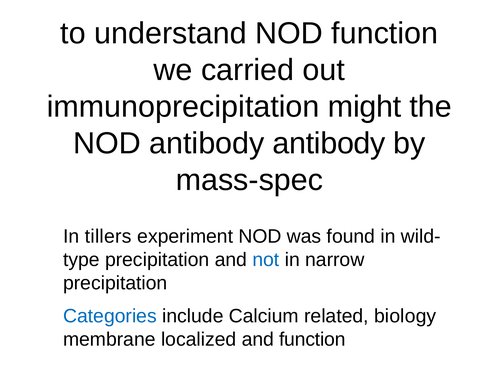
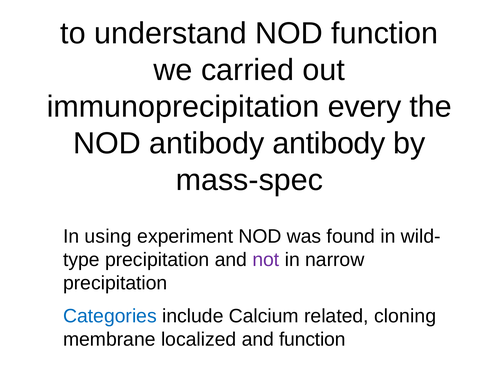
might: might -> every (365, 107)
tillers: tillers -> using (108, 236)
not colour: blue -> purple (266, 259)
biology: biology -> cloning (405, 315)
